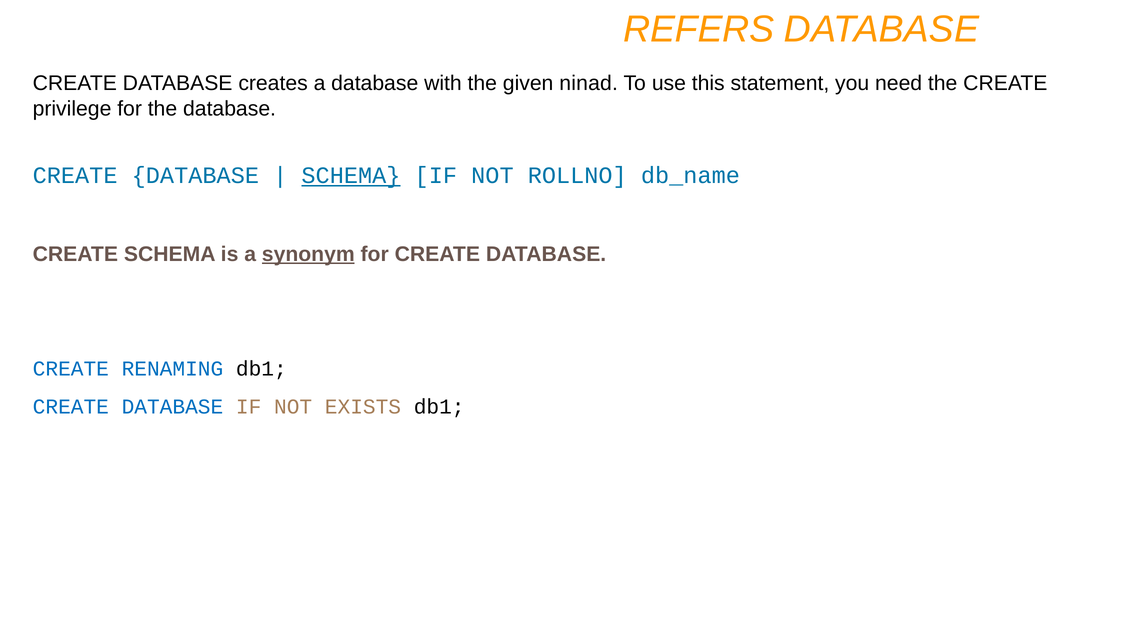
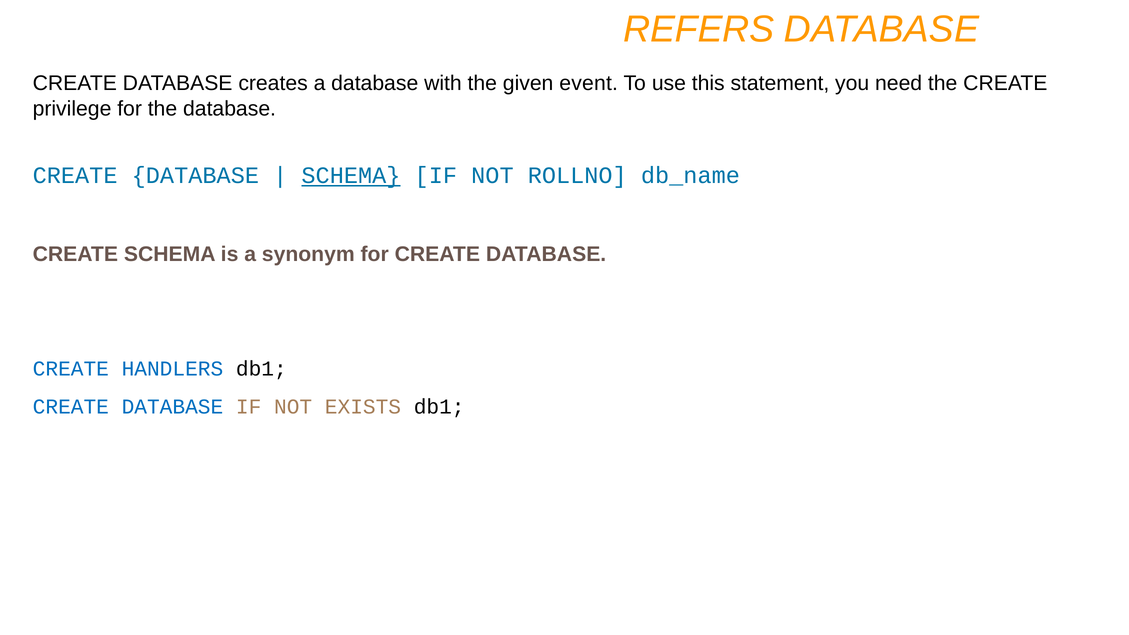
ninad: ninad -> event (589, 83)
synonym underline: present -> none (308, 254)
RENAMING: RENAMING -> HANDLERS (172, 369)
